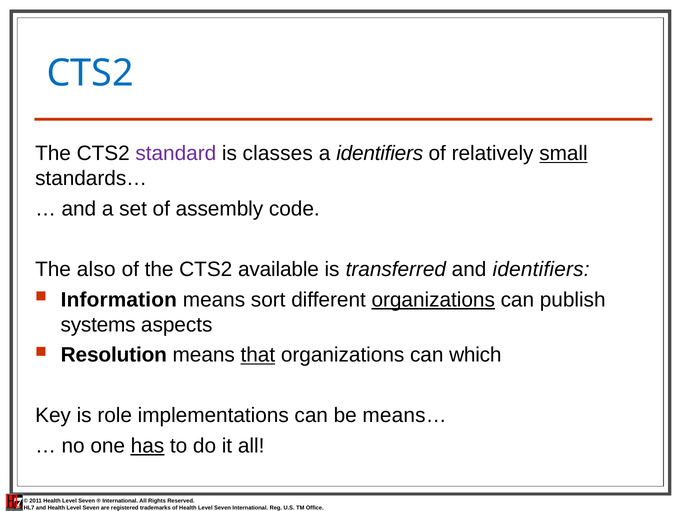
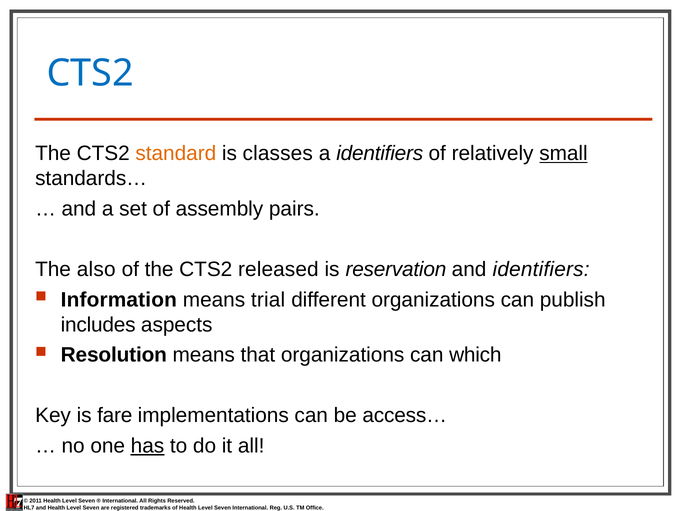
standard colour: purple -> orange (176, 154)
code: code -> pairs (294, 209)
available: available -> released (278, 269)
transferred: transferred -> reservation (396, 269)
sort: sort -> trial (268, 300)
organizations underline: present -> none (433, 300)
systems: systems -> includes (98, 325)
that underline: present -> none (258, 355)
role: role -> fare (115, 415)
means…: means… -> access… (405, 415)
